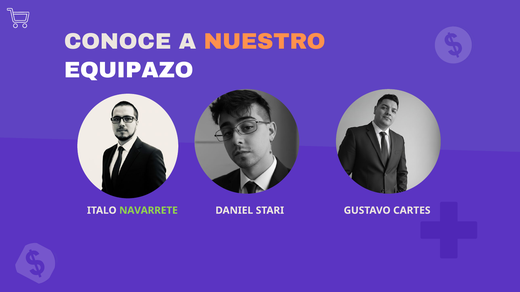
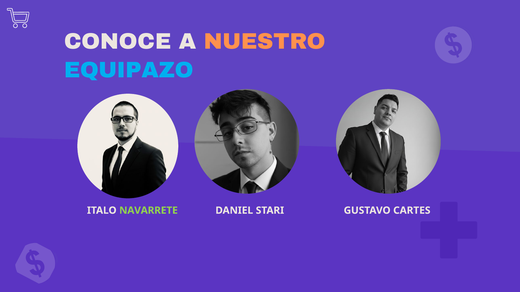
EQUIPAZO colour: white -> light blue (129, 70)
